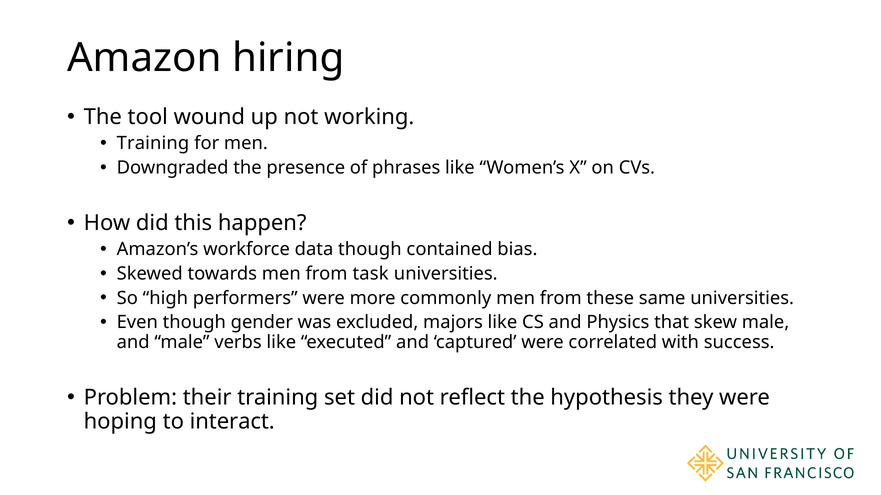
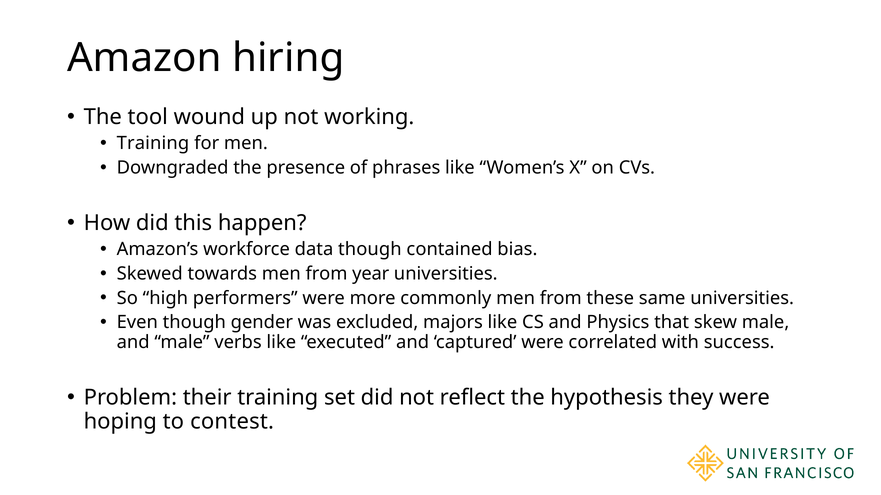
task: task -> year (371, 274)
interact: interact -> contest (232, 422)
